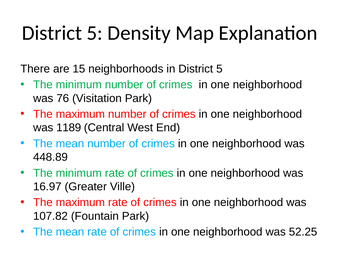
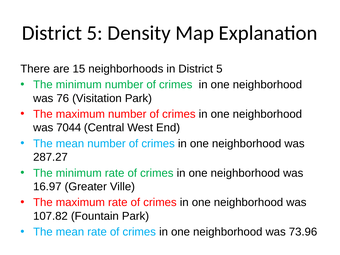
1189: 1189 -> 7044 (69, 128)
448.89: 448.89 -> 287.27 (50, 157)
52.25: 52.25 -> 73.96 (303, 232)
